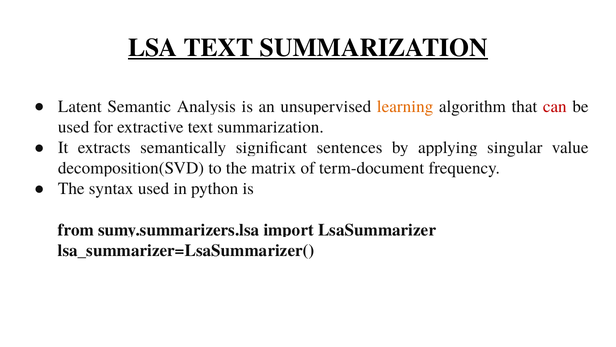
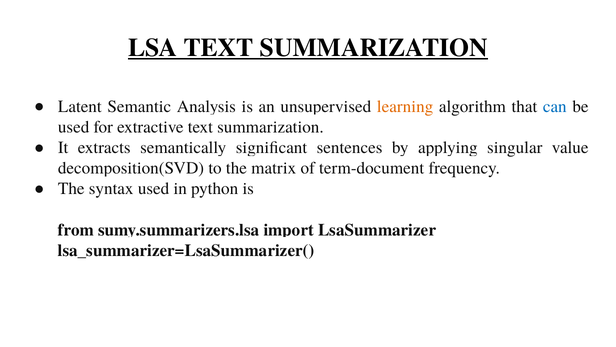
can colour: red -> blue (555, 106)
